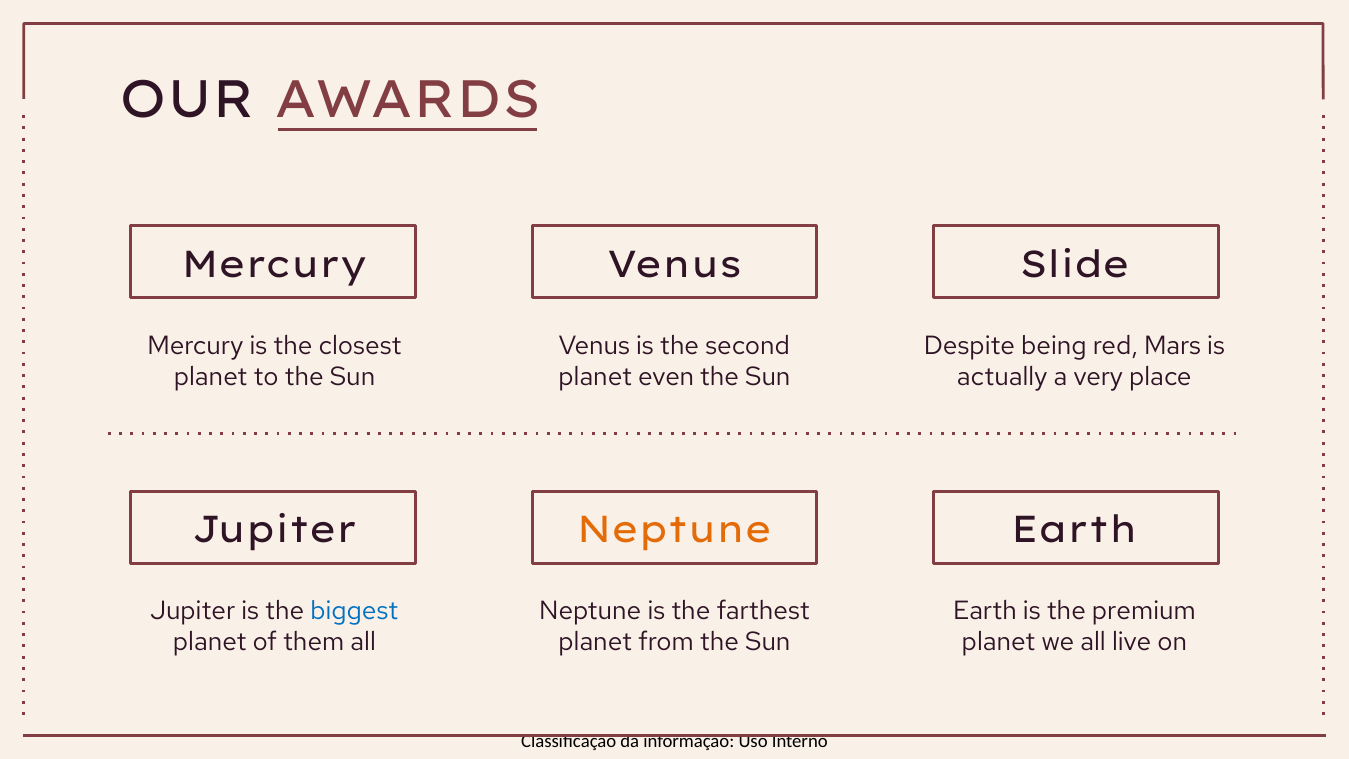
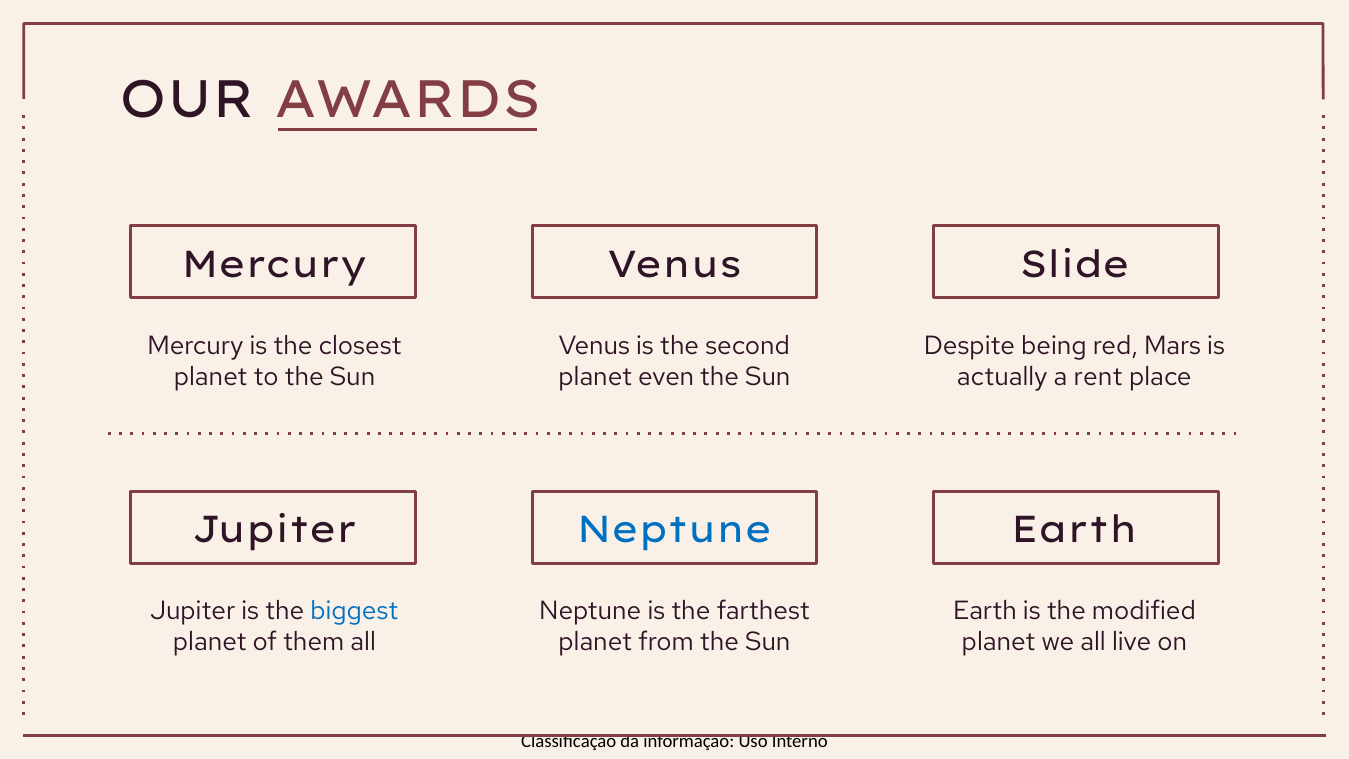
very: very -> rent (1098, 377)
Neptune colour: orange -> blue (674, 530)
premium: premium -> modified (1144, 610)
